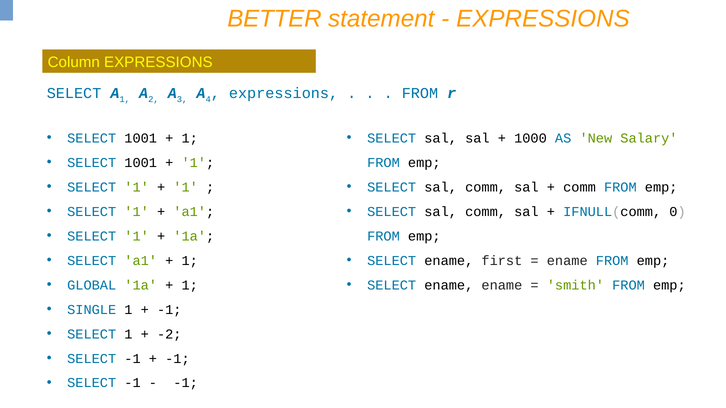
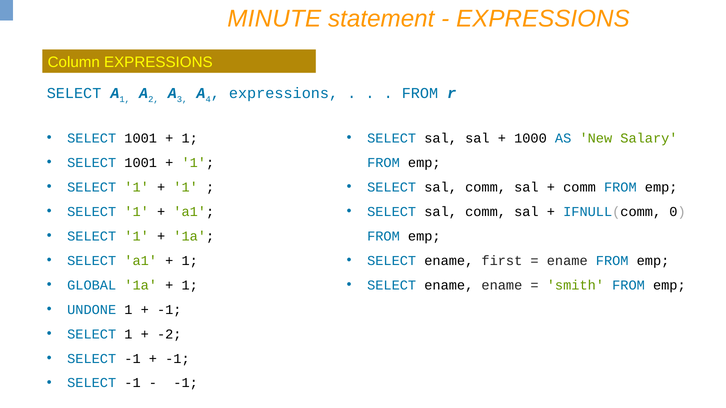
BETTER: BETTER -> MINUTE (274, 19)
SINGLE: SINGLE -> UNDONE (92, 310)
